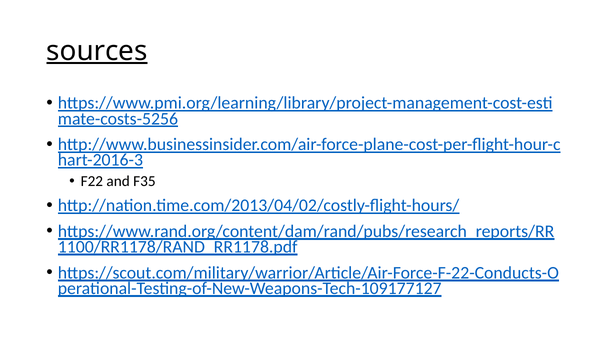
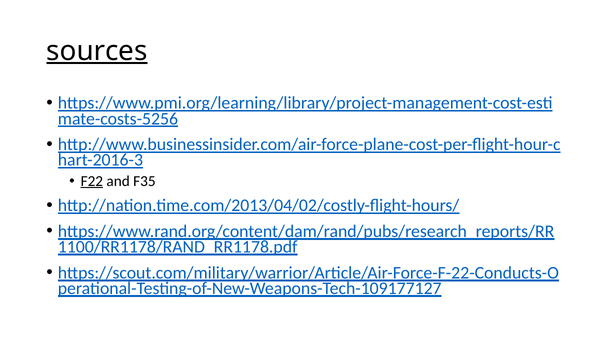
F22 underline: none -> present (92, 181)
